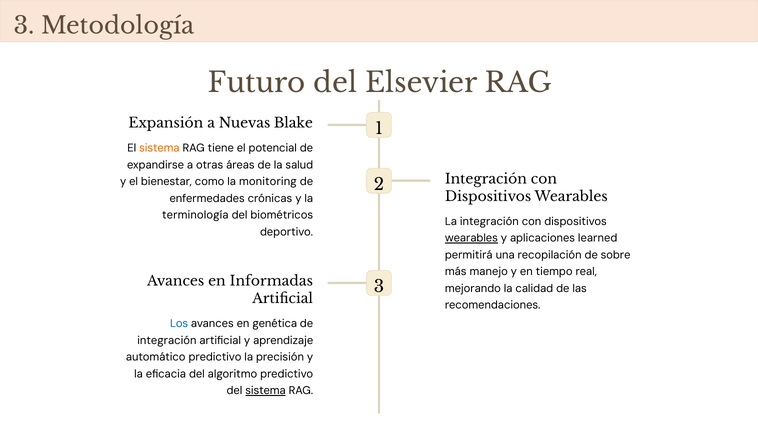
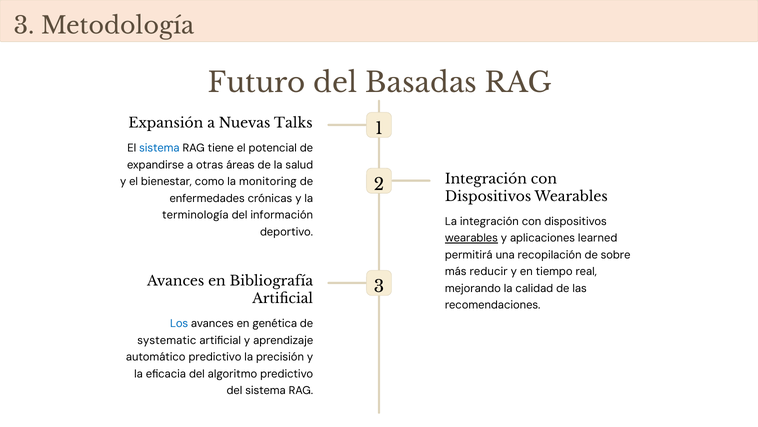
Elsevier: Elsevier -> Basadas (421, 83)
Blake: Blake -> Talks (293, 123)
sistema colour: orange -> blue (159, 148)
biométricos: biométricos -> información (282, 215)
manejo: manejo -> reducir (489, 271)
Informadas: Informadas -> Bibliografía (271, 281)
integración: integración -> systematic (167, 340)
sistema underline: present -> none (266, 390)
